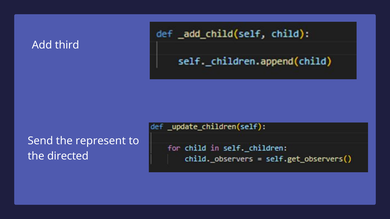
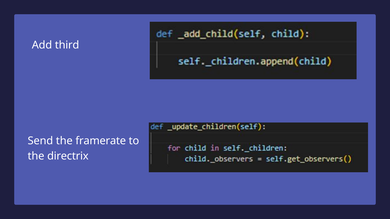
represent: represent -> framerate (101, 141)
directed: directed -> directrix (68, 156)
